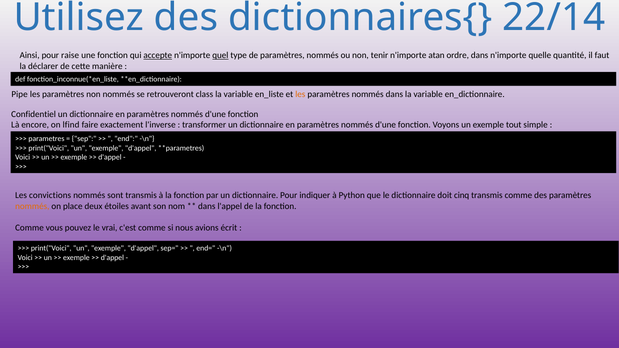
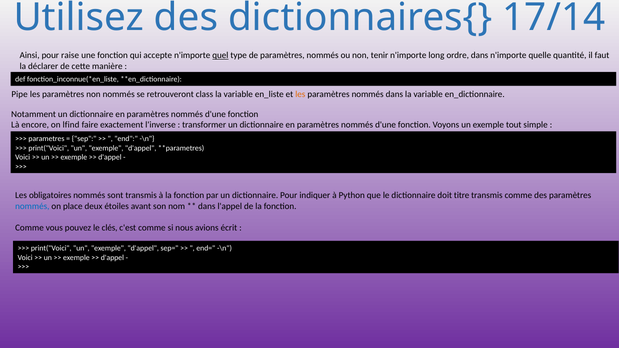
22/14: 22/14 -> 17/14 (554, 18)
accepte underline: present -> none (158, 55)
atan: atan -> long (436, 55)
Confidentiel: Confidentiel -> Notamment (34, 114)
convictions: convictions -> obligatoires (50, 195)
cinq: cinq -> titre (462, 195)
nommés colour: orange -> blue (32, 206)
vrai: vrai -> clés (110, 228)
